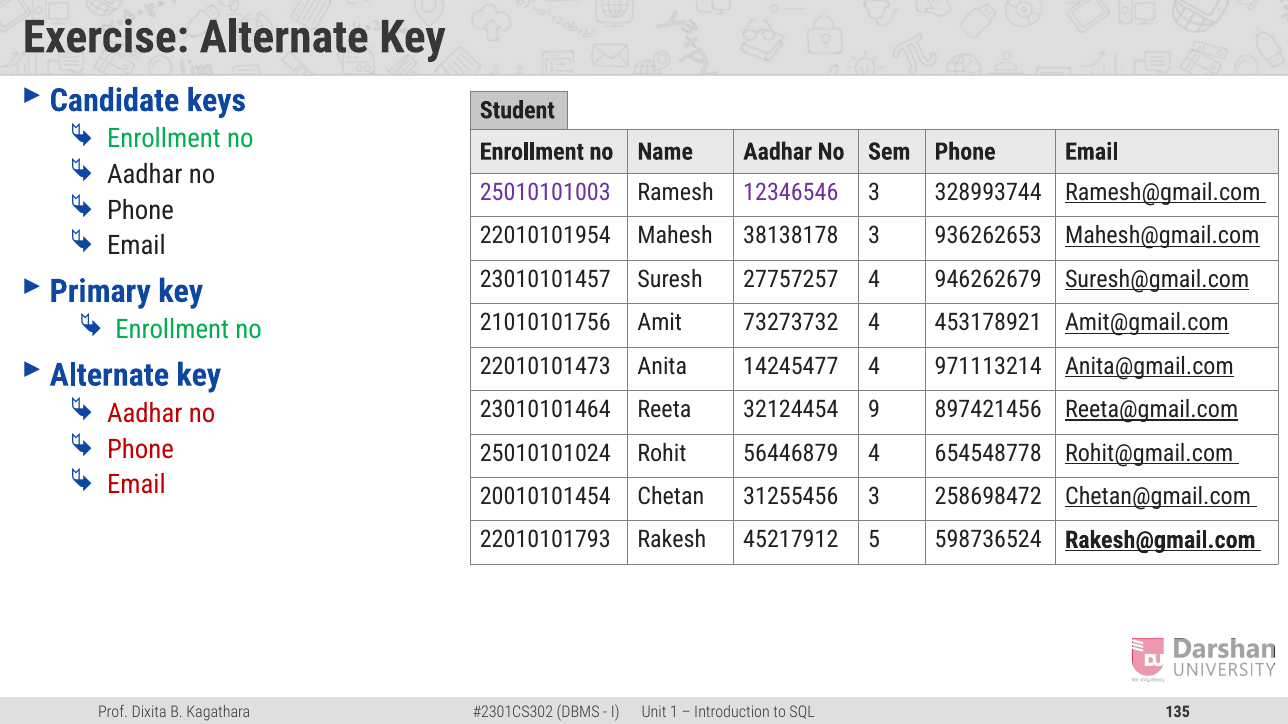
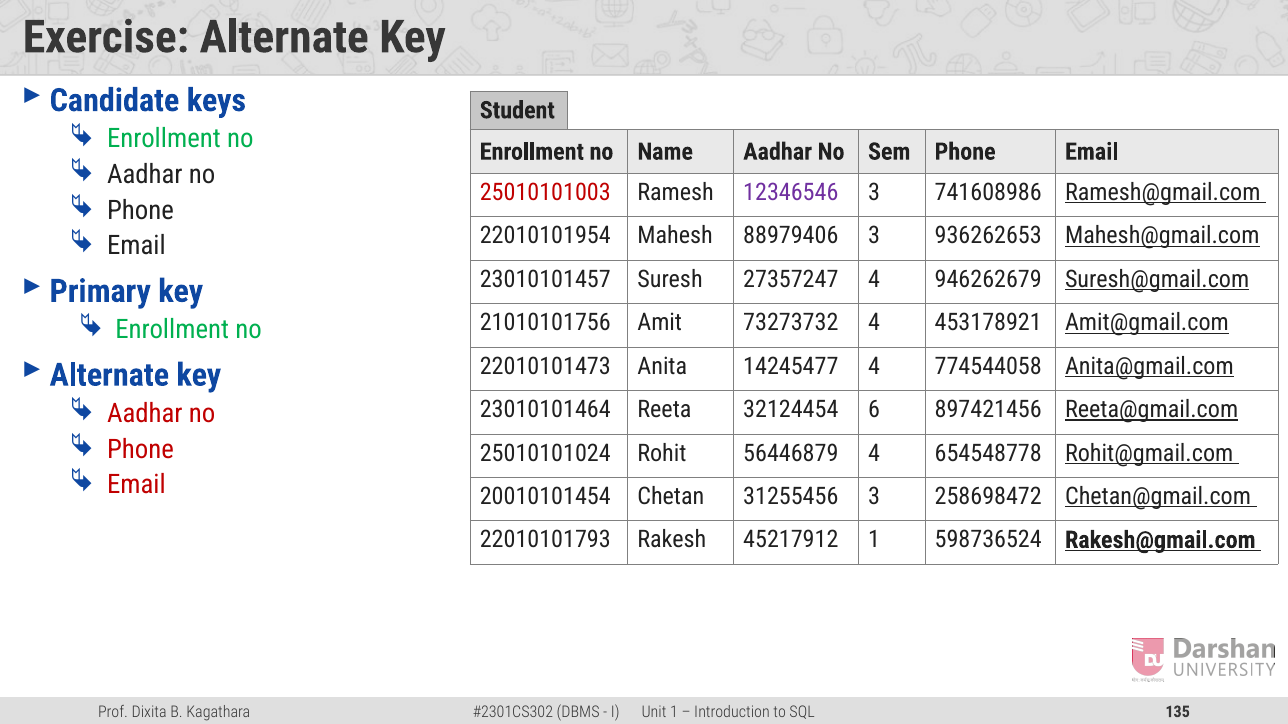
25010101003 colour: purple -> red (545, 193)
328993744: 328993744 -> 741608986 (988, 193)
38138178: 38138178 -> 88979406 (791, 236)
27757257: 27757257 -> 27357247 (791, 279)
971113214: 971113214 -> 774544058 (988, 366)
9: 9 -> 6 (874, 410)
45217912 5: 5 -> 1 (874, 540)
